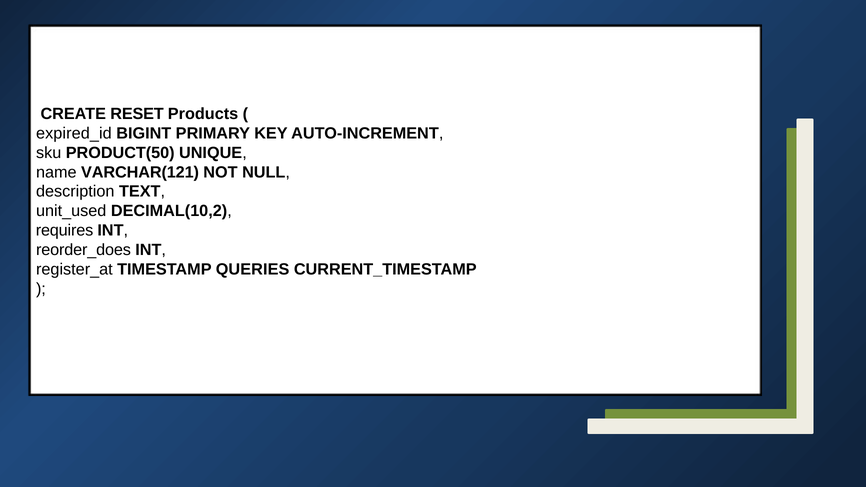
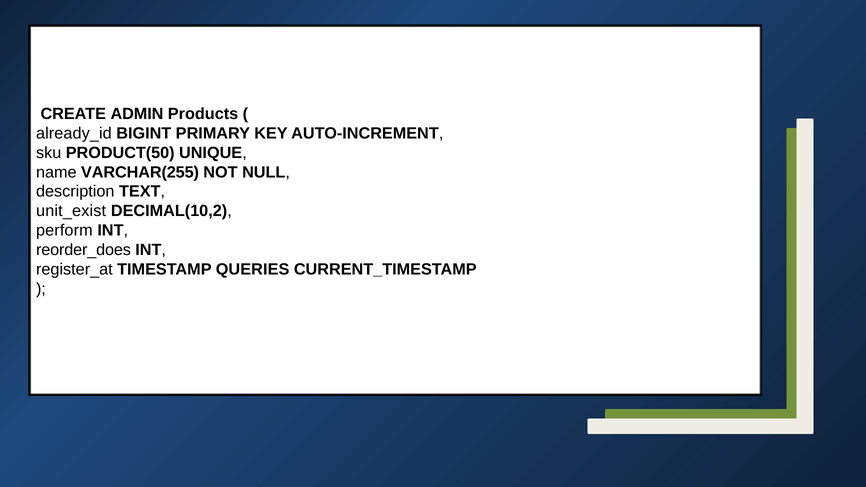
RESET: RESET -> ADMIN (137, 114)
expired_id: expired_id -> already_id (74, 133)
VARCHAR(121: VARCHAR(121 -> VARCHAR(255 (140, 172)
unit_used: unit_used -> unit_exist (71, 211)
requires: requires -> perform (64, 231)
